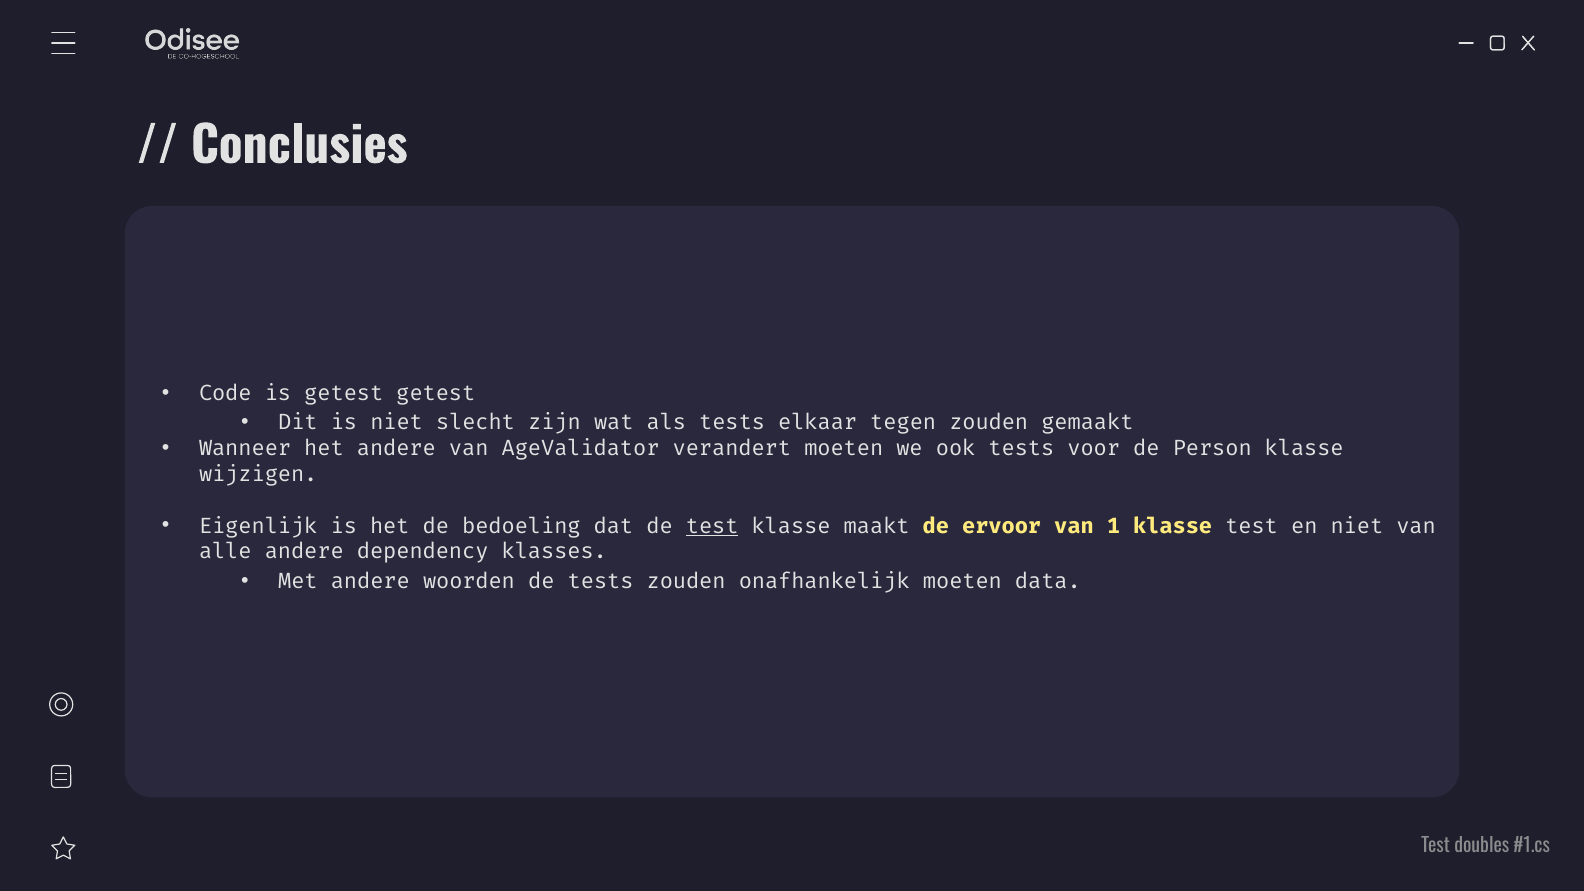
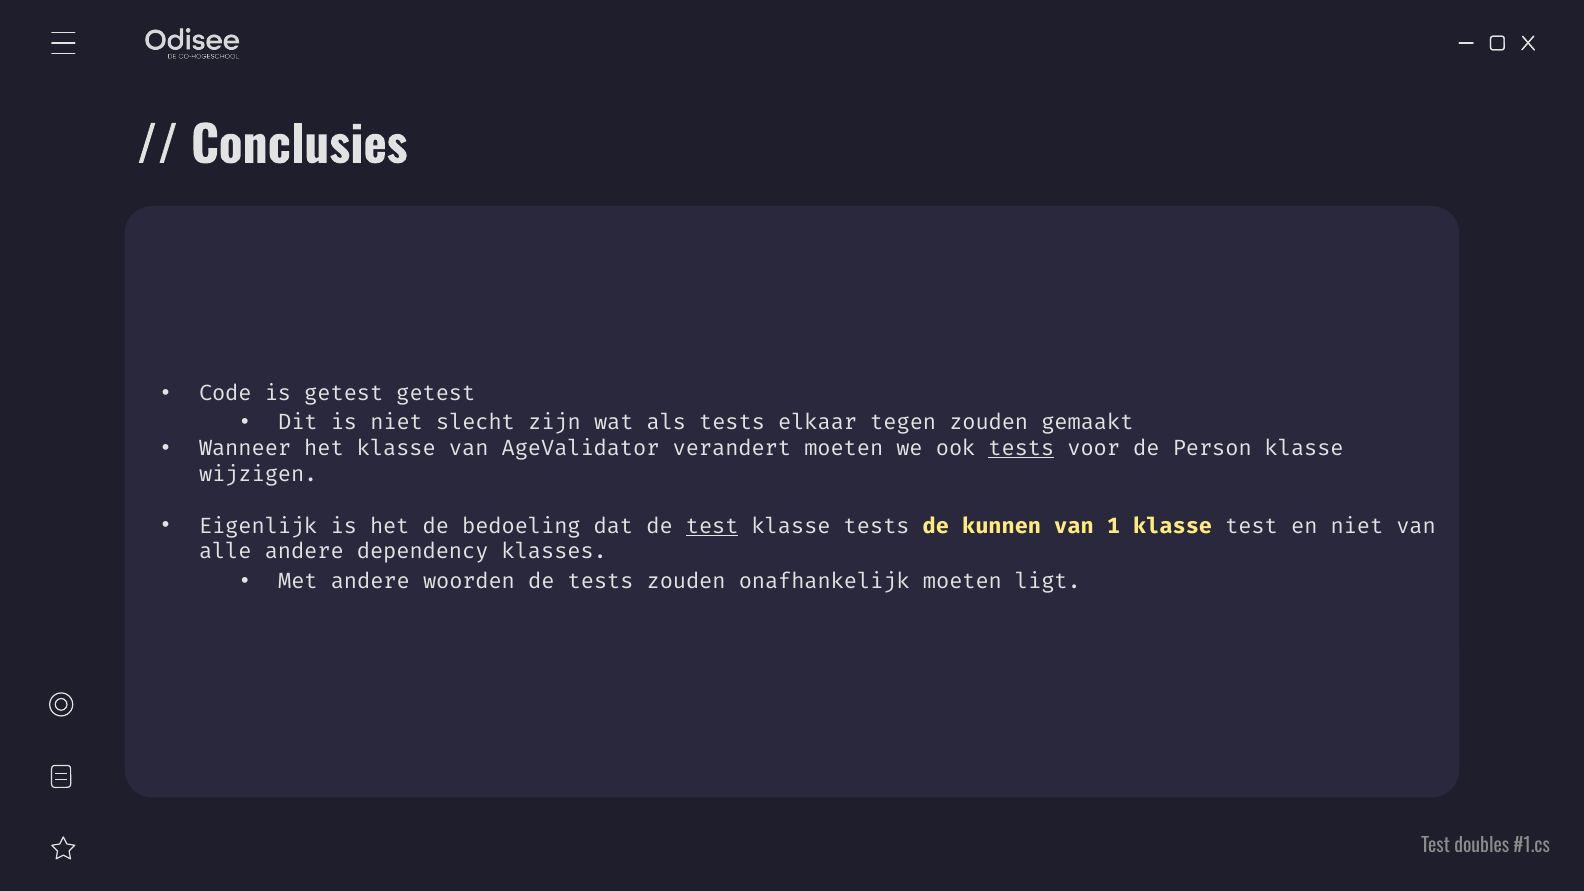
het andere: andere -> klasse (396, 449)
tests underline: none -> present (1021, 449)
klasse maakt: maakt -> tests (877, 526)
ervoor: ervoor -> kunnen (1002, 526)
data: data -> ligt (1048, 581)
